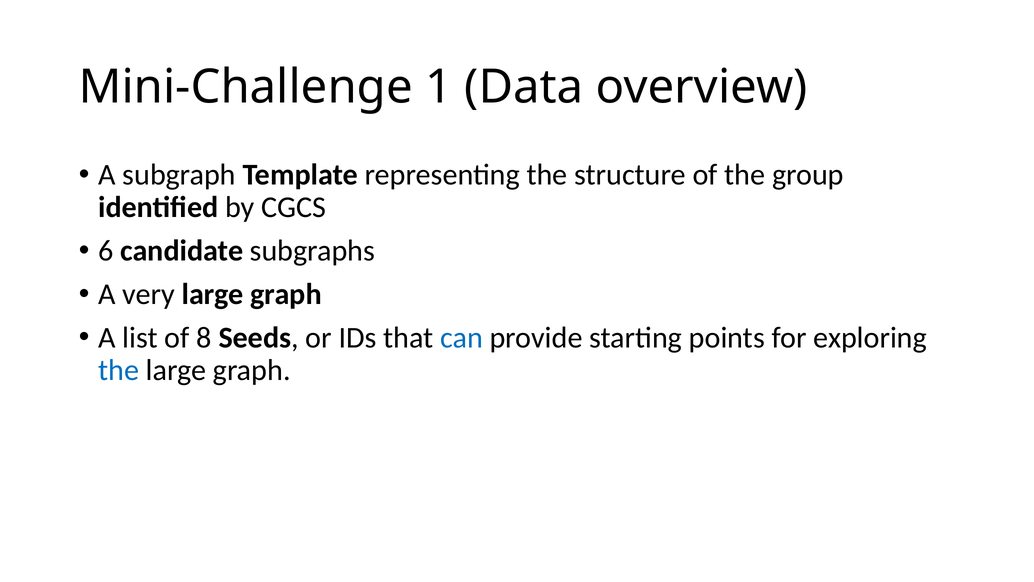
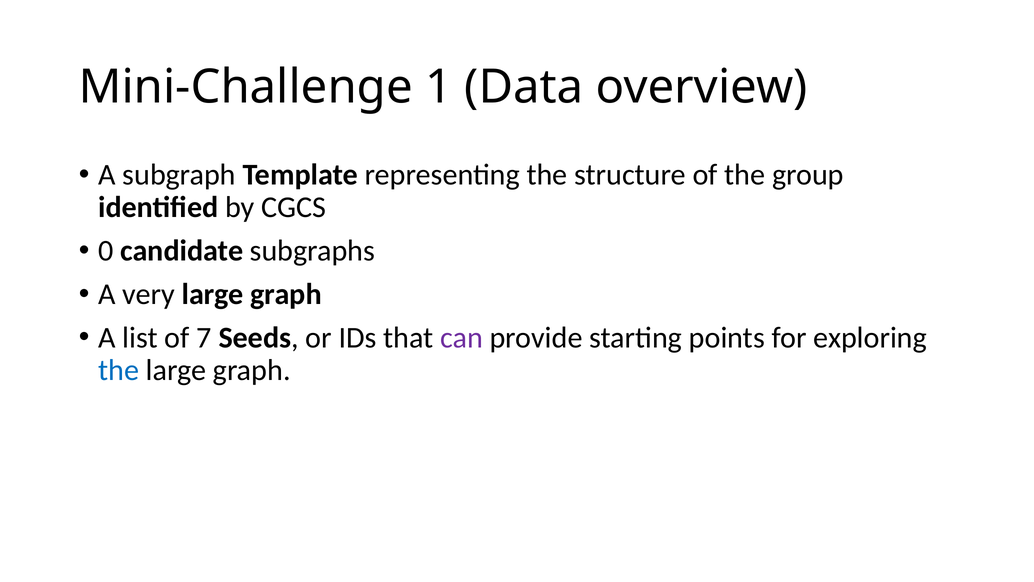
6: 6 -> 0 (106, 251)
8: 8 -> 7 (204, 337)
can colour: blue -> purple (462, 337)
